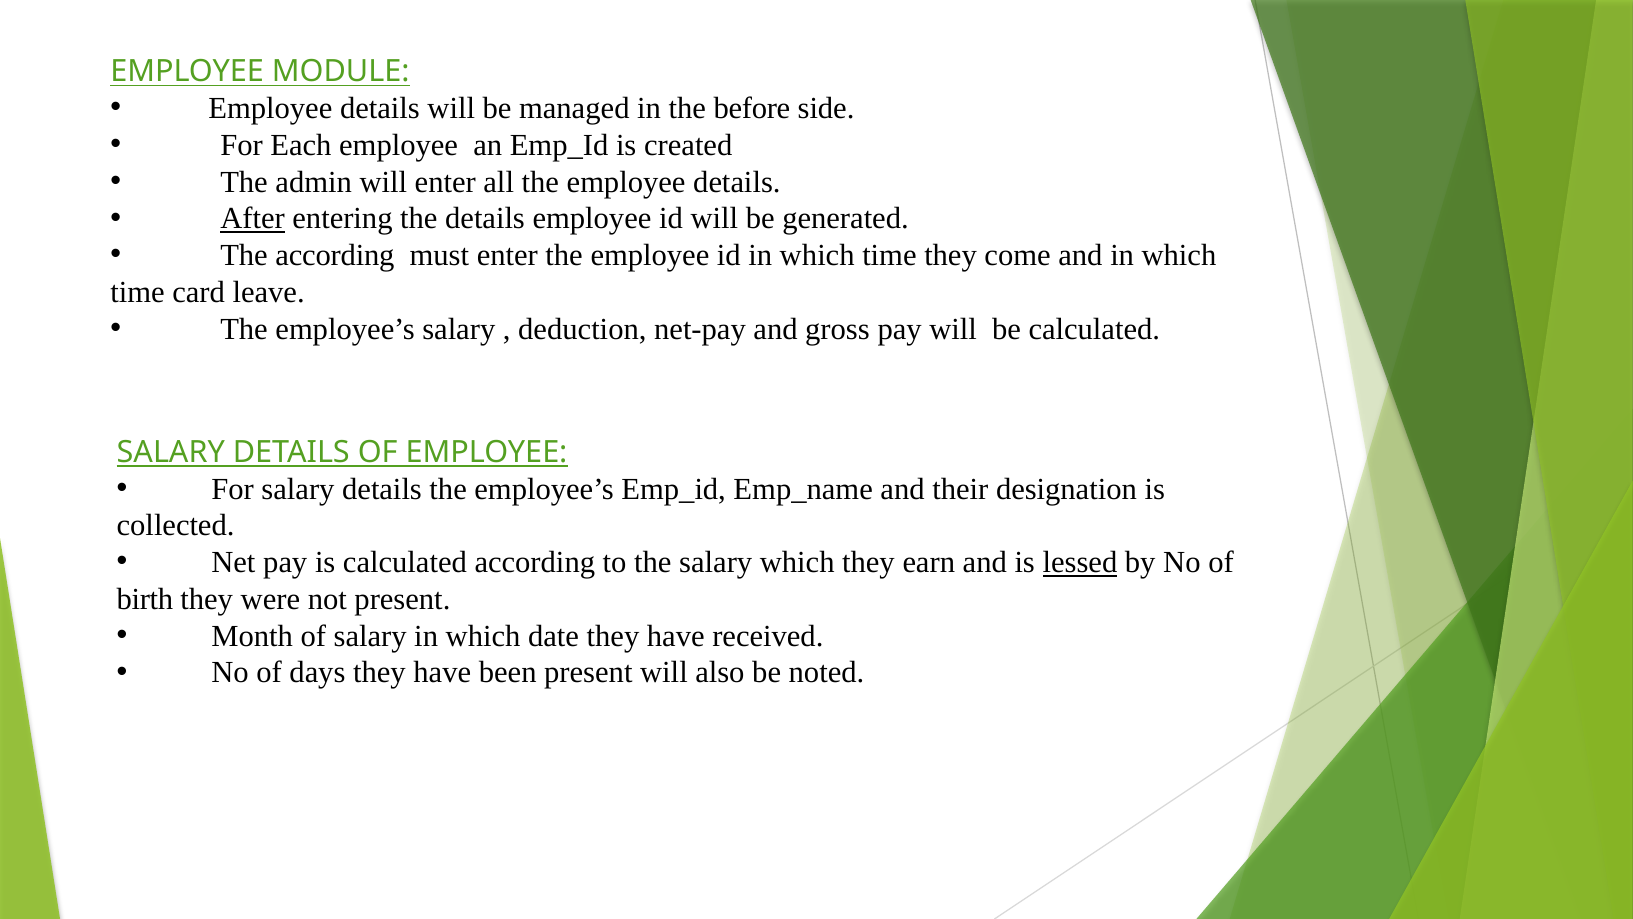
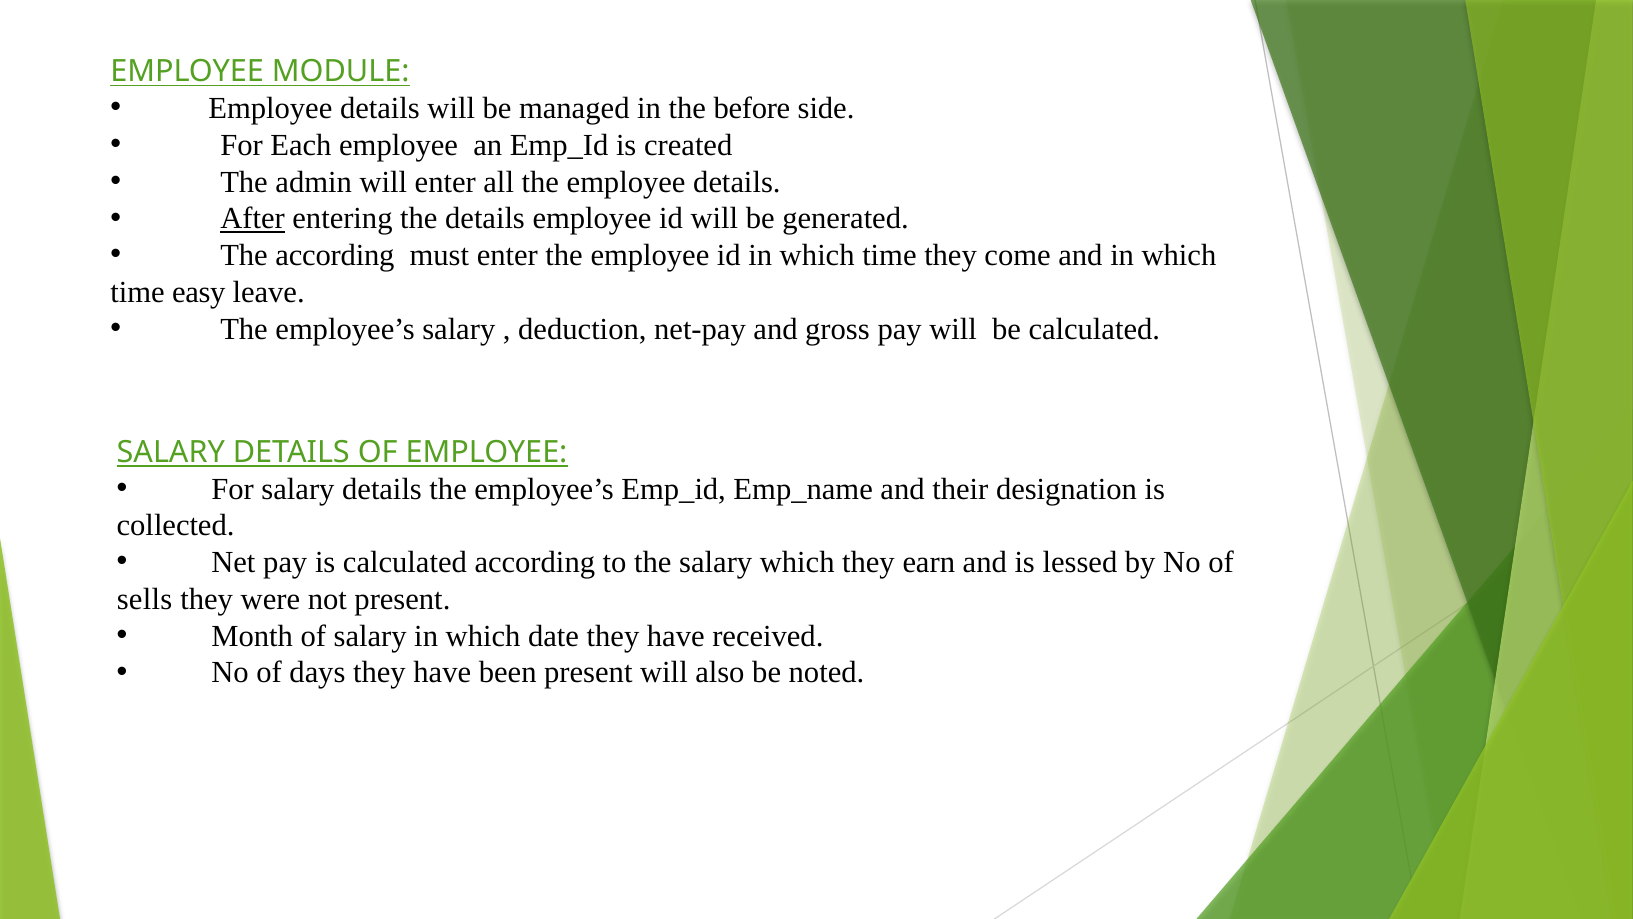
card: card -> easy (199, 292)
lessed underline: present -> none (1080, 562)
birth: birth -> sells (145, 599)
